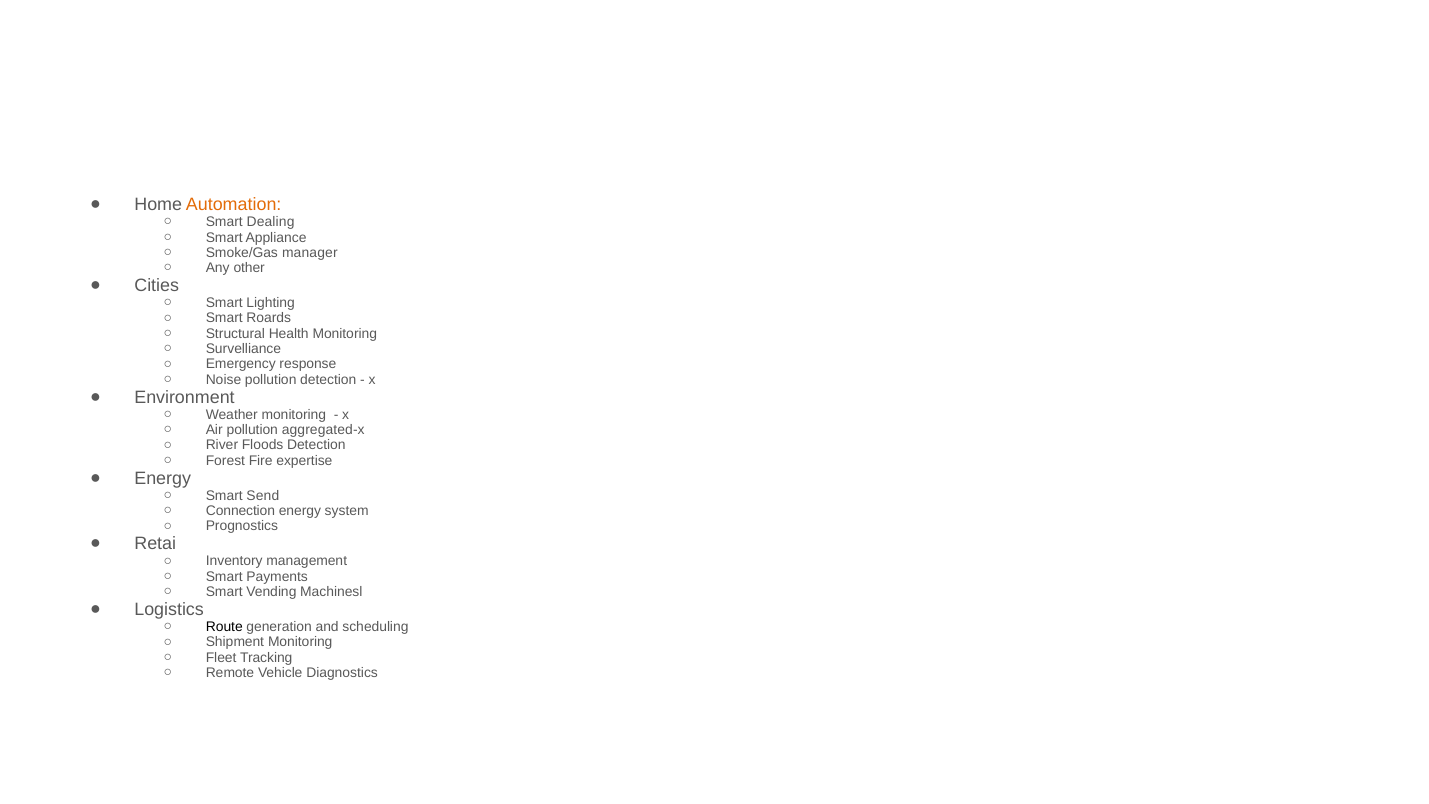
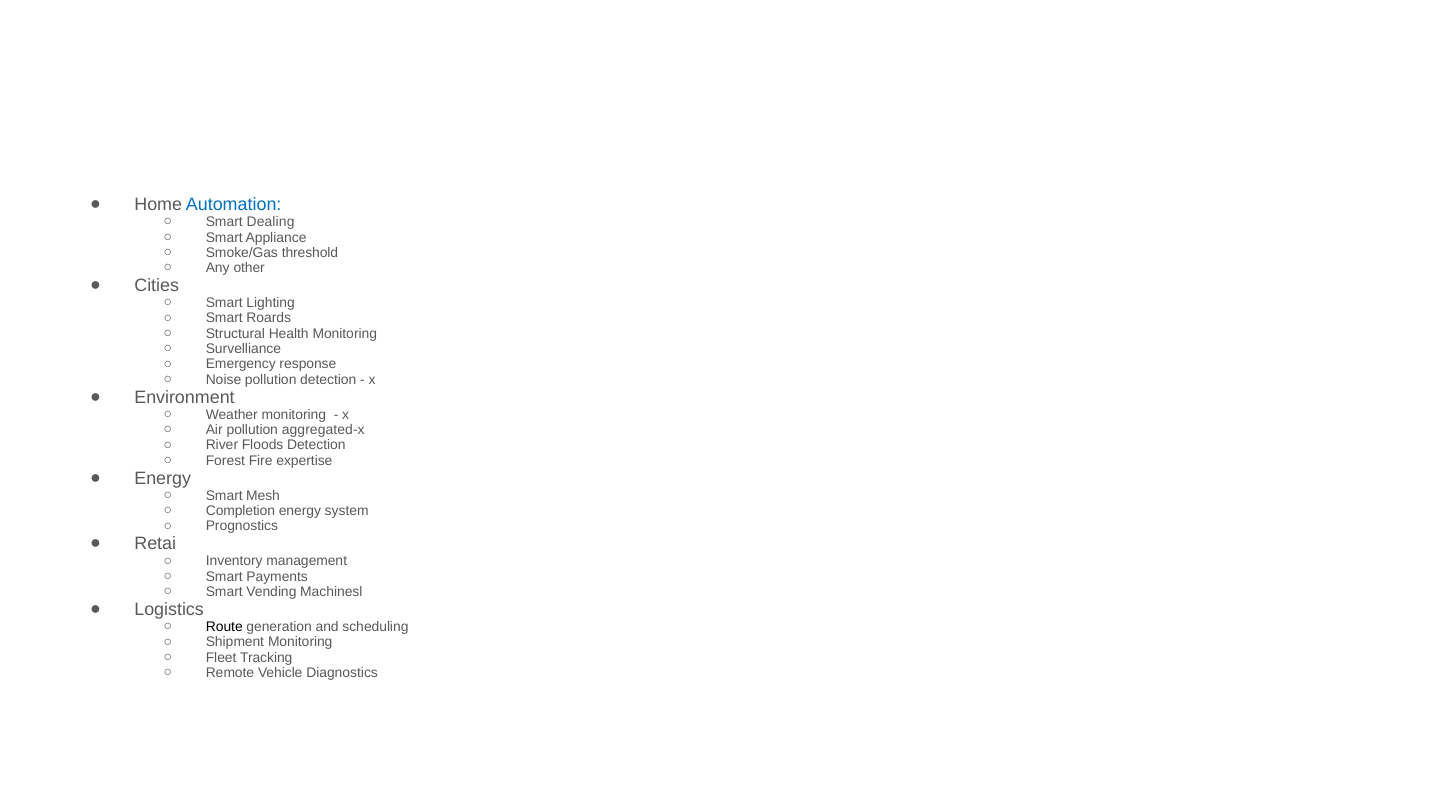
Automation colour: orange -> blue (234, 205)
manager: manager -> threshold (310, 253)
Send: Send -> Mesh (263, 496)
Connection: Connection -> Completion (240, 511)
